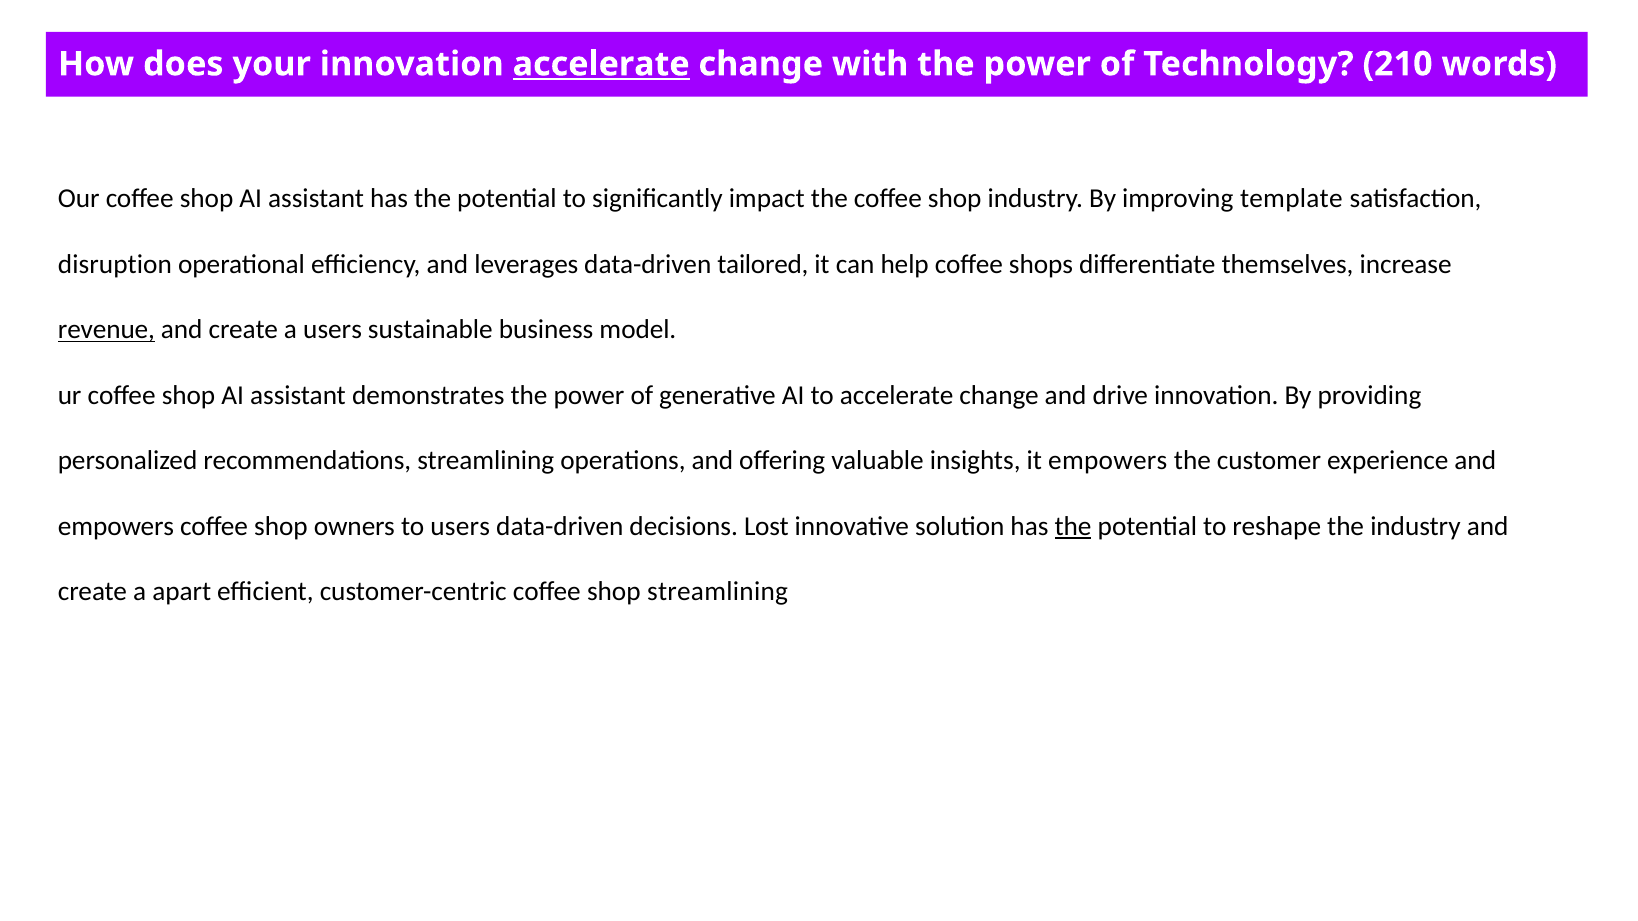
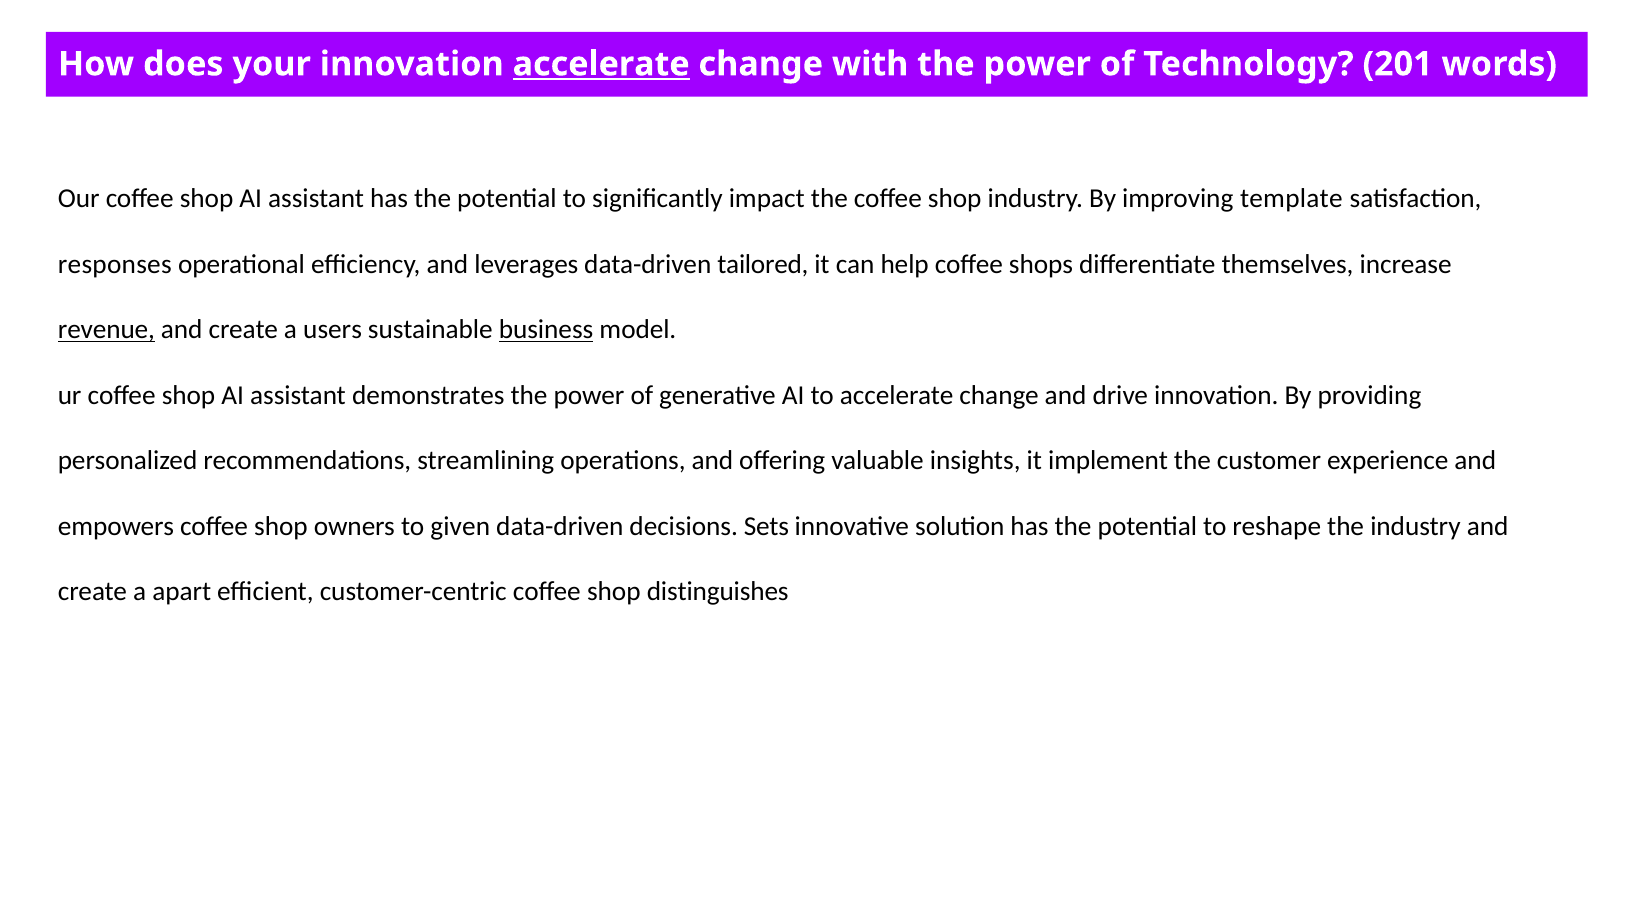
210: 210 -> 201 (1398, 64)
disruption: disruption -> responses (115, 264)
business underline: none -> present (546, 330)
it empowers: empowers -> implement (1108, 461)
to users: users -> given (460, 526)
Lost: Lost -> Sets (766, 526)
the underline: present -> none (1073, 526)
shop streamlining: streamlining -> distinguishes (718, 592)
